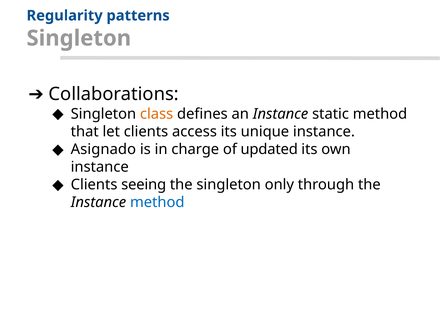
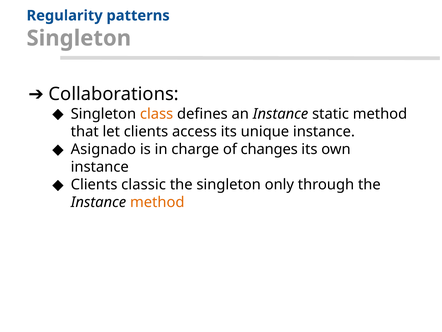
updated: updated -> changes (269, 149)
seeing: seeing -> classic (144, 184)
method colour: blue -> orange (157, 202)
